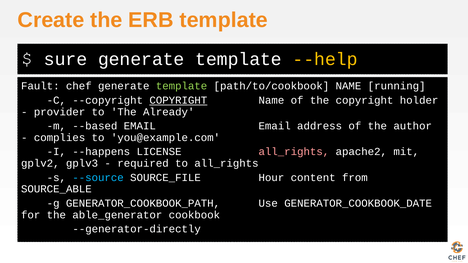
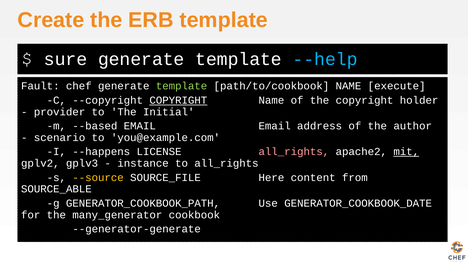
--help colour: yellow -> light blue (325, 59)
running: running -> execute (397, 86)
Already: Already -> Initial (169, 112)
complies: complies -> scenario (60, 138)
mit underline: none -> present (406, 152)
required: required -> instance (143, 164)
--source colour: light blue -> yellow (98, 178)
Hour: Hour -> Here (271, 178)
able_generator: able_generator -> many_generator (117, 215)
--generator-directly: --generator-directly -> --generator-generate (137, 229)
